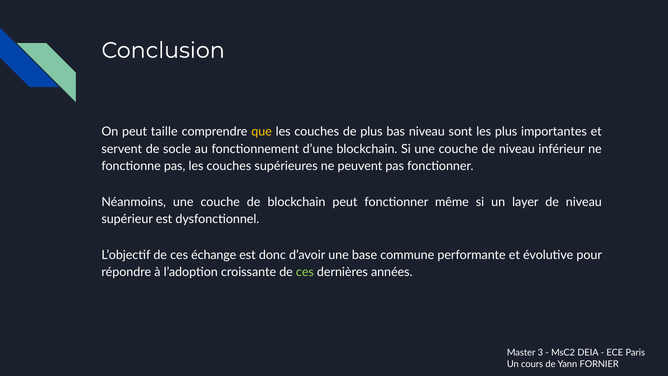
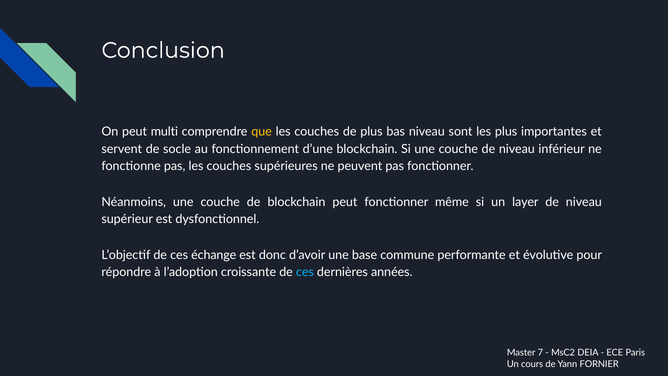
taille: taille -> multi (164, 132)
ces colour: light green -> light blue (305, 272)
3: 3 -> 7 (540, 353)
